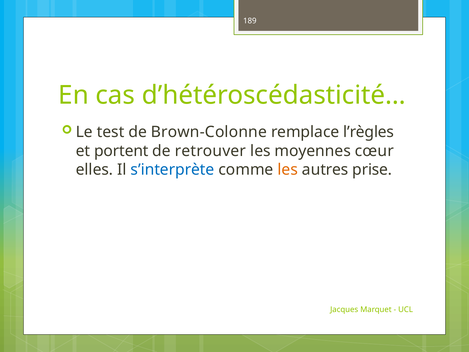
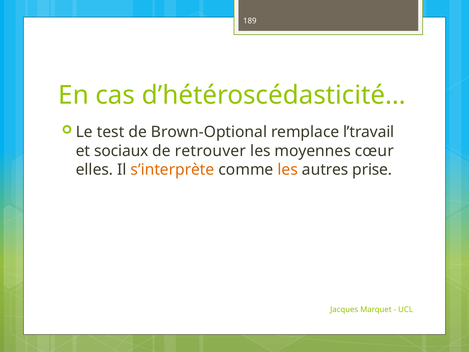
Brown-Colonne: Brown-Colonne -> Brown-Optional (209, 132)
l’règles: l’règles -> l’travail (369, 132)
portent: portent -> sociaux (121, 151)
s’interprète colour: blue -> orange (172, 170)
